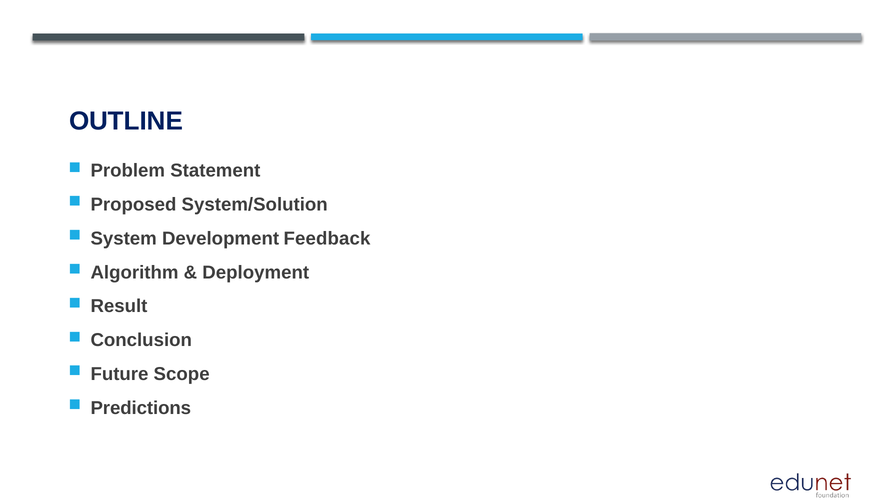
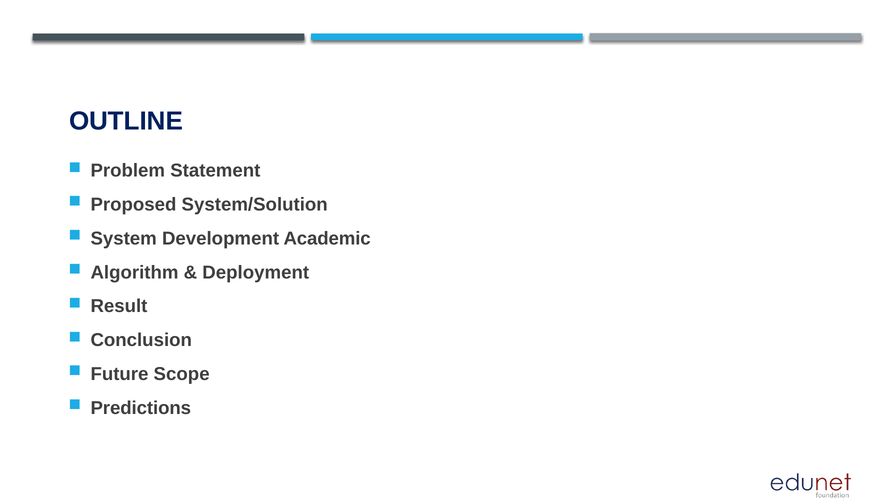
Feedback: Feedback -> Academic (327, 238)
